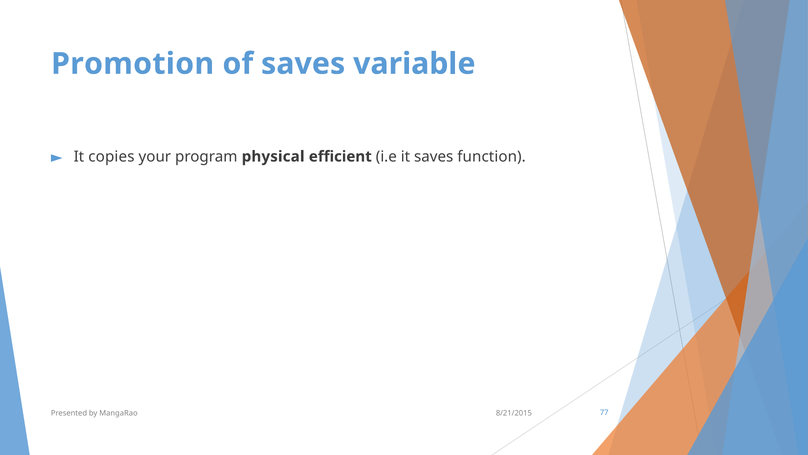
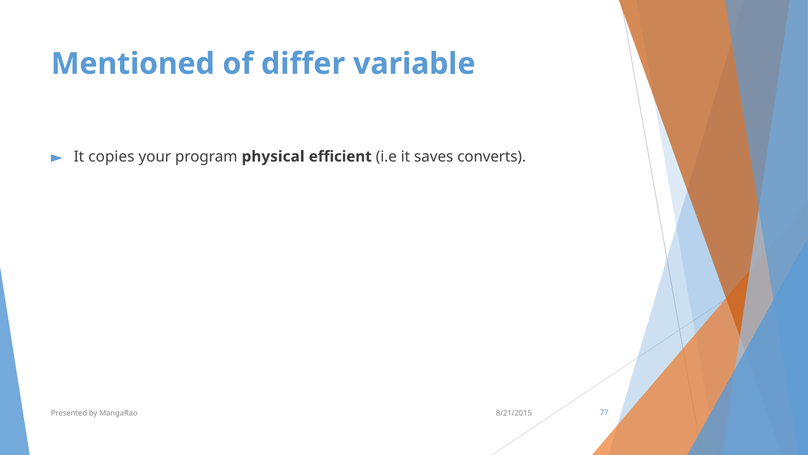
Promotion: Promotion -> Mentioned (133, 64)
of saves: saves -> differ (303, 64)
function: function -> converts (492, 156)
